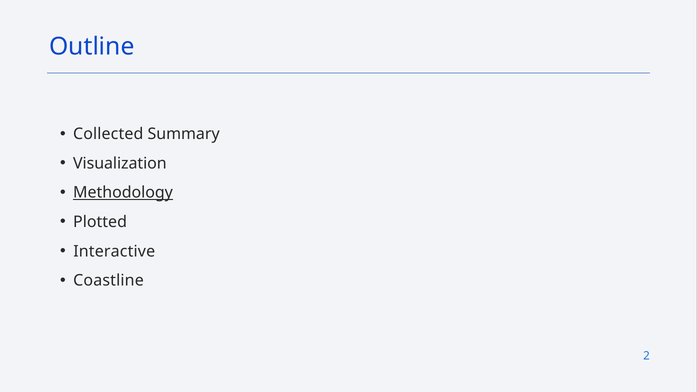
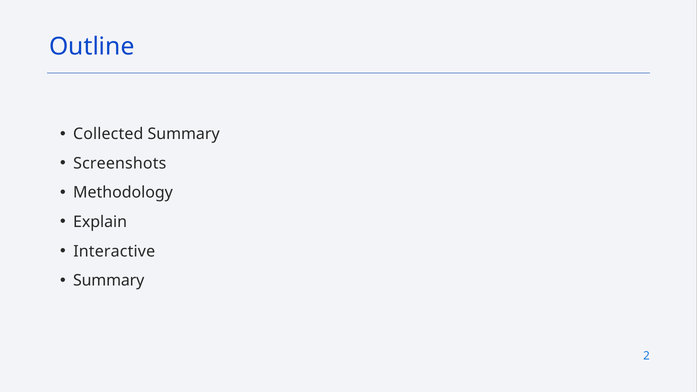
Visualization: Visualization -> Screenshots (120, 163)
Methodology underline: present -> none (123, 193)
Plotted: Plotted -> Explain (100, 222)
Coastline: Coastline -> Summary (109, 281)
